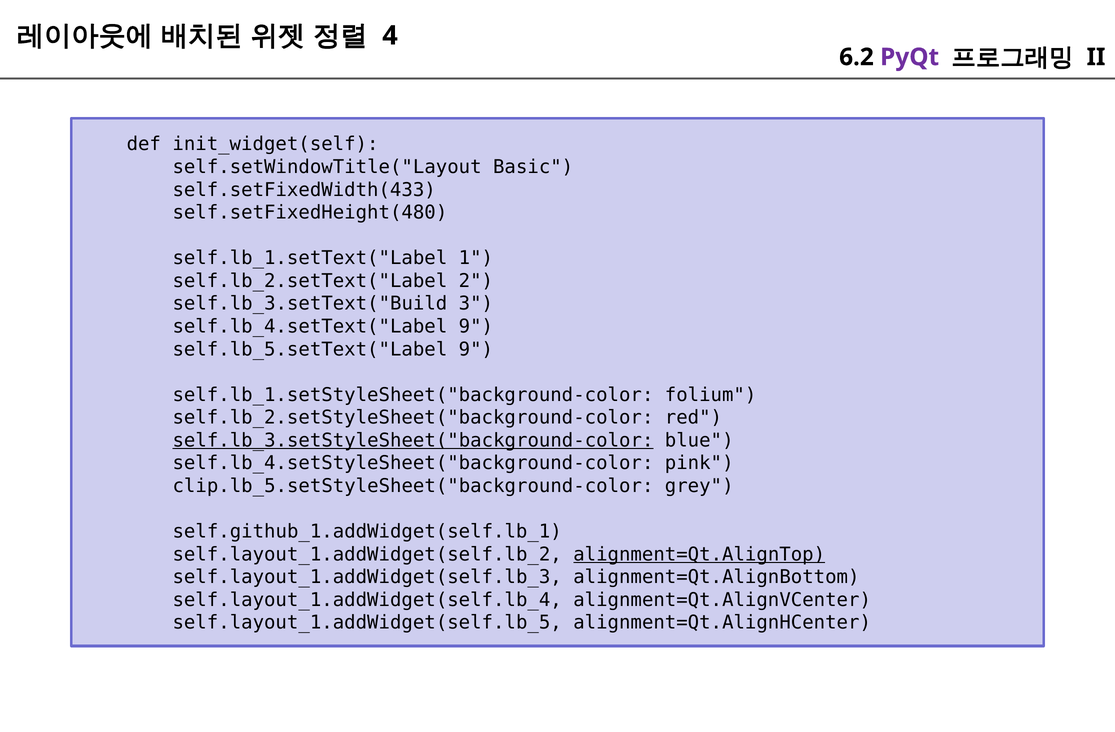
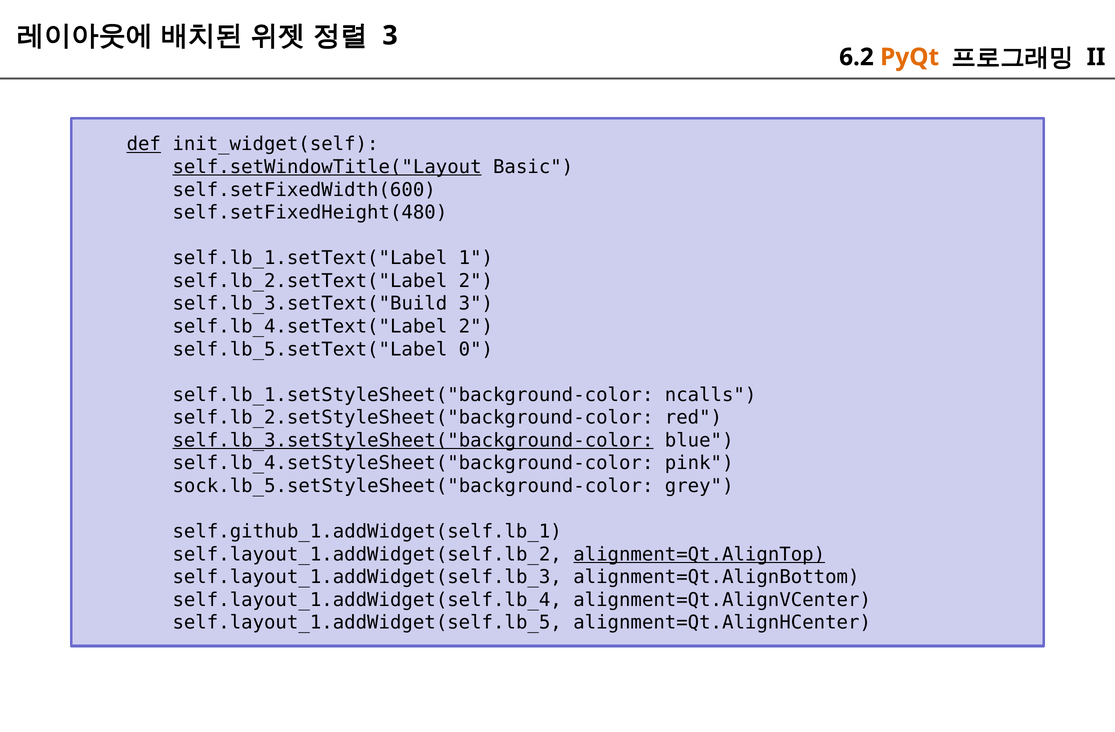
4: 4 -> 3 (390, 36)
PyQt colour: purple -> orange (910, 57)
def underline: none -> present (144, 144)
self.setWindowTitle("Layout underline: none -> present (327, 167)
self.setFixedWidth(433: self.setFixedWidth(433 -> self.setFixedWidth(600 (304, 190)
self.lb_4.setText("Label 9: 9 -> 2 (476, 327)
self.lb_5.setText("Label 9: 9 -> 0 (476, 349)
folium: folium -> ncalls (711, 395)
clip.lb_5.setStyleSheet("background-color: clip.lb_5.setStyleSheet("background-color -> sock.lb_5.setStyleSheet("background-color (413, 486)
